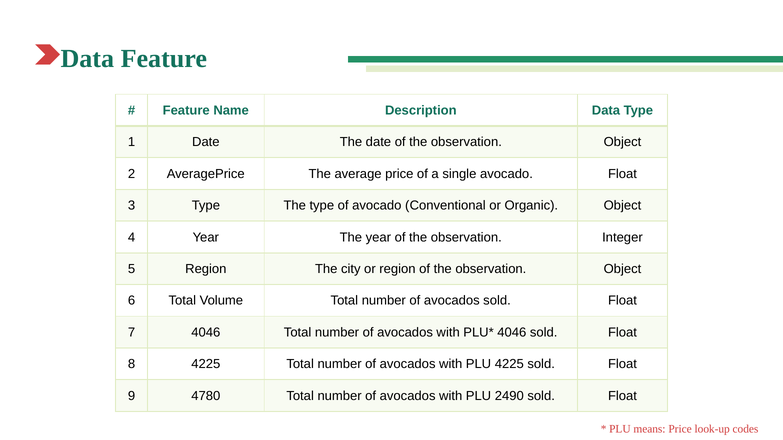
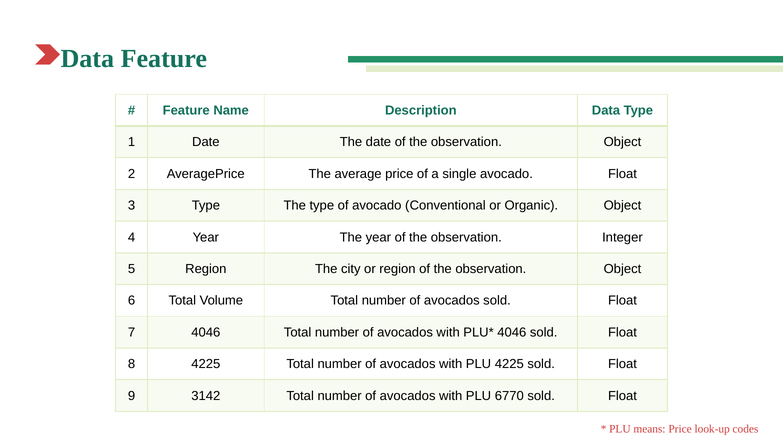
4780: 4780 -> 3142 (206, 396)
2490: 2490 -> 6770 (509, 396)
